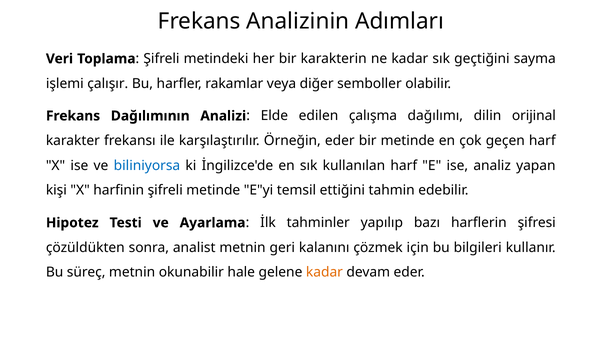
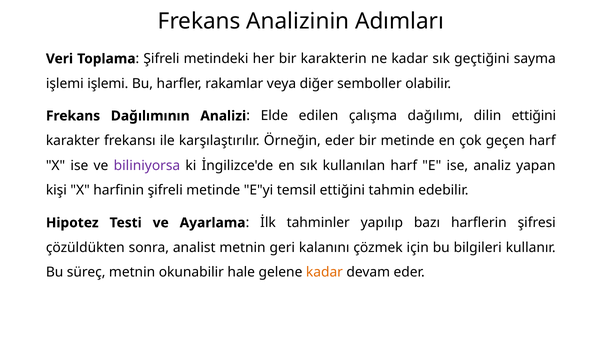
işlemi çalışır: çalışır -> işlemi (108, 83)
dilin orijinal: orijinal -> ettiğini (534, 116)
biliniyorsa colour: blue -> purple (147, 165)
